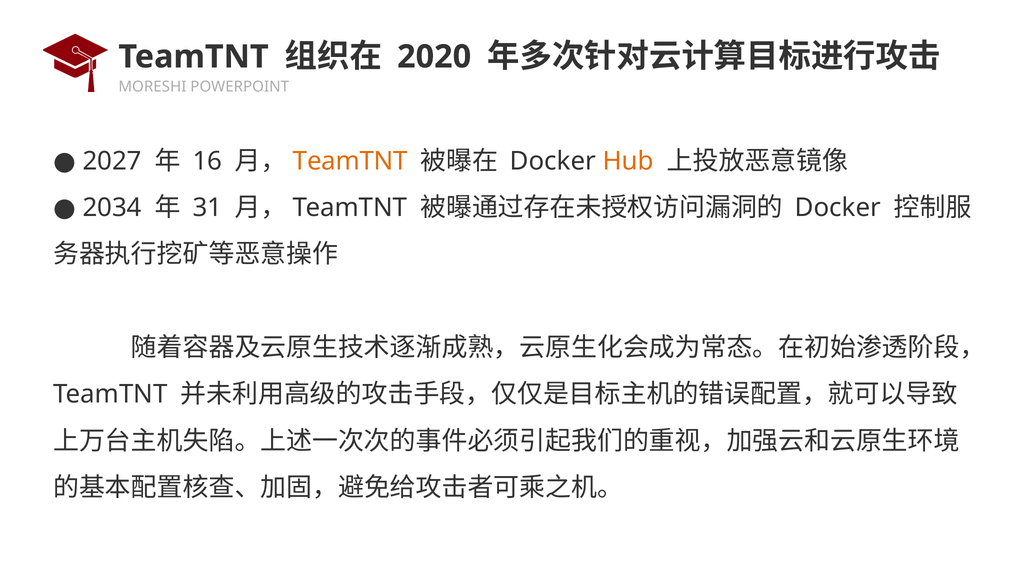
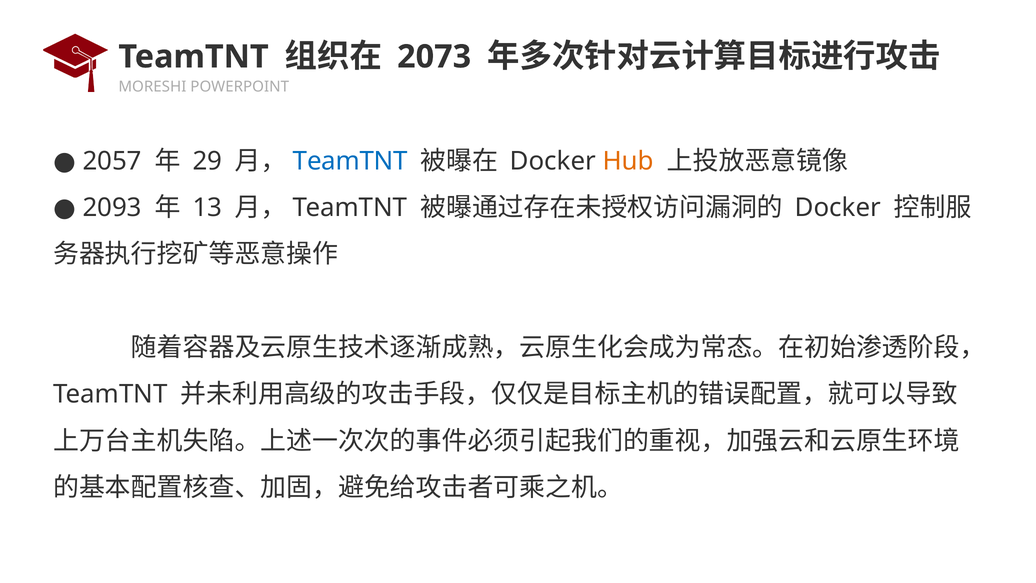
2020: 2020 -> 2073 (434, 57)
2027: 2027 -> 2057 (112, 161)
16: 16 -> 29 (207, 161)
TeamTNT colour: orange -> blue (350, 161)
2034: 2034 -> 2093 (112, 208)
31: 31 -> 13 (207, 208)
